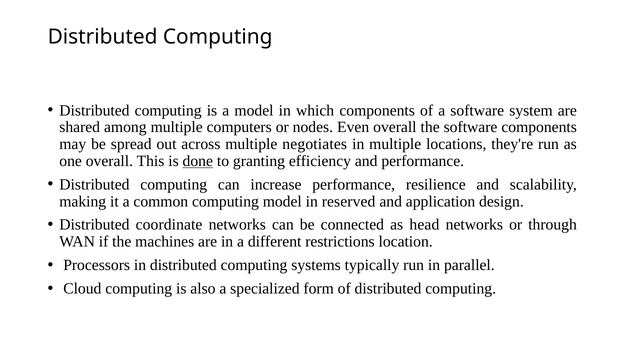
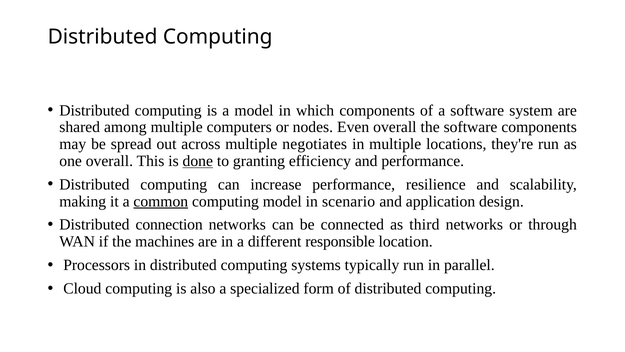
common underline: none -> present (161, 201)
reserved: reserved -> scenario (349, 201)
coordinate: coordinate -> connection (169, 224)
head: head -> third (424, 224)
restrictions: restrictions -> responsible (340, 241)
